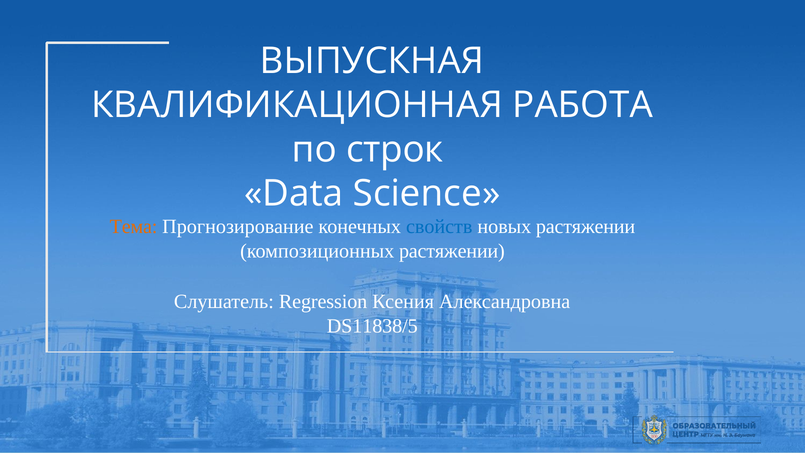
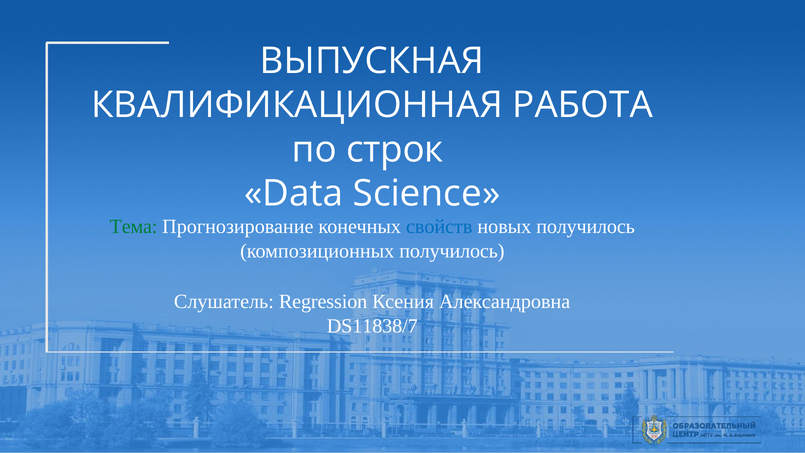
Тема colour: orange -> green (134, 227)
новых растяжении: растяжении -> получилось (586, 227)
композиционных растяжении: растяжении -> получилось (452, 251)
DS11838/5: DS11838/5 -> DS11838/7 (372, 326)
